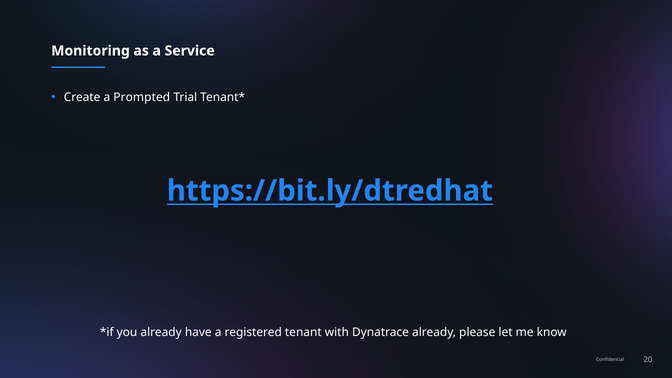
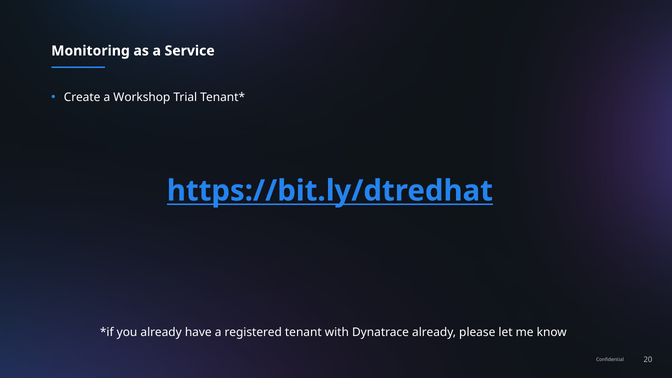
Prompted: Prompted -> Workshop (142, 97)
